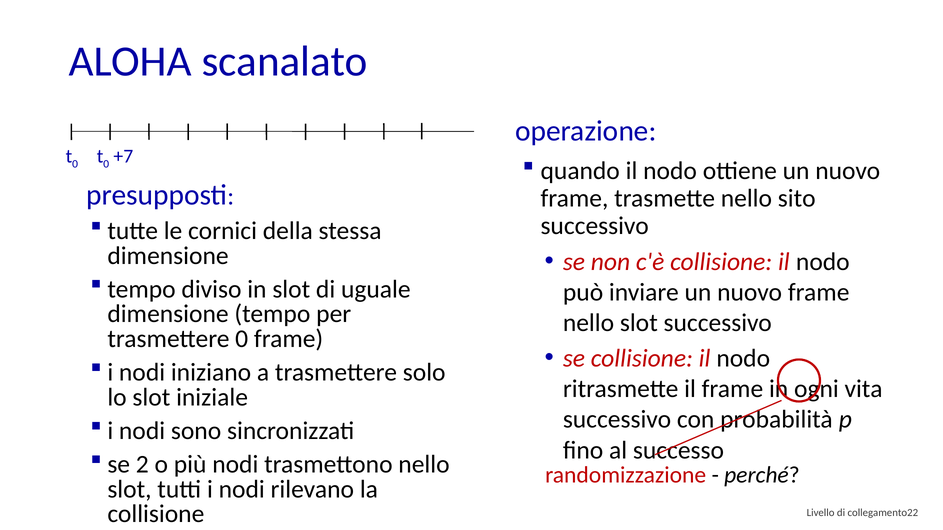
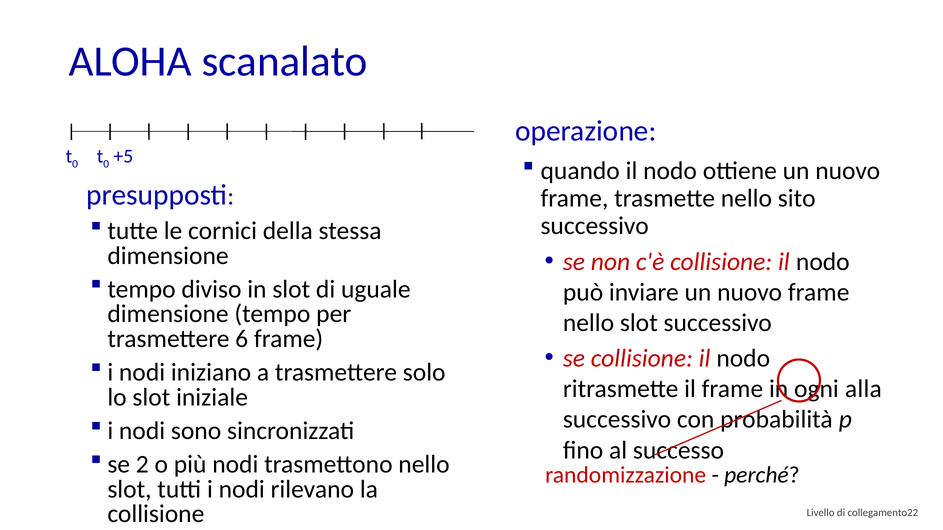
+7: +7 -> +5 (123, 156)
trasmettere 0: 0 -> 6 (242, 339)
vita: vita -> alla (863, 389)
